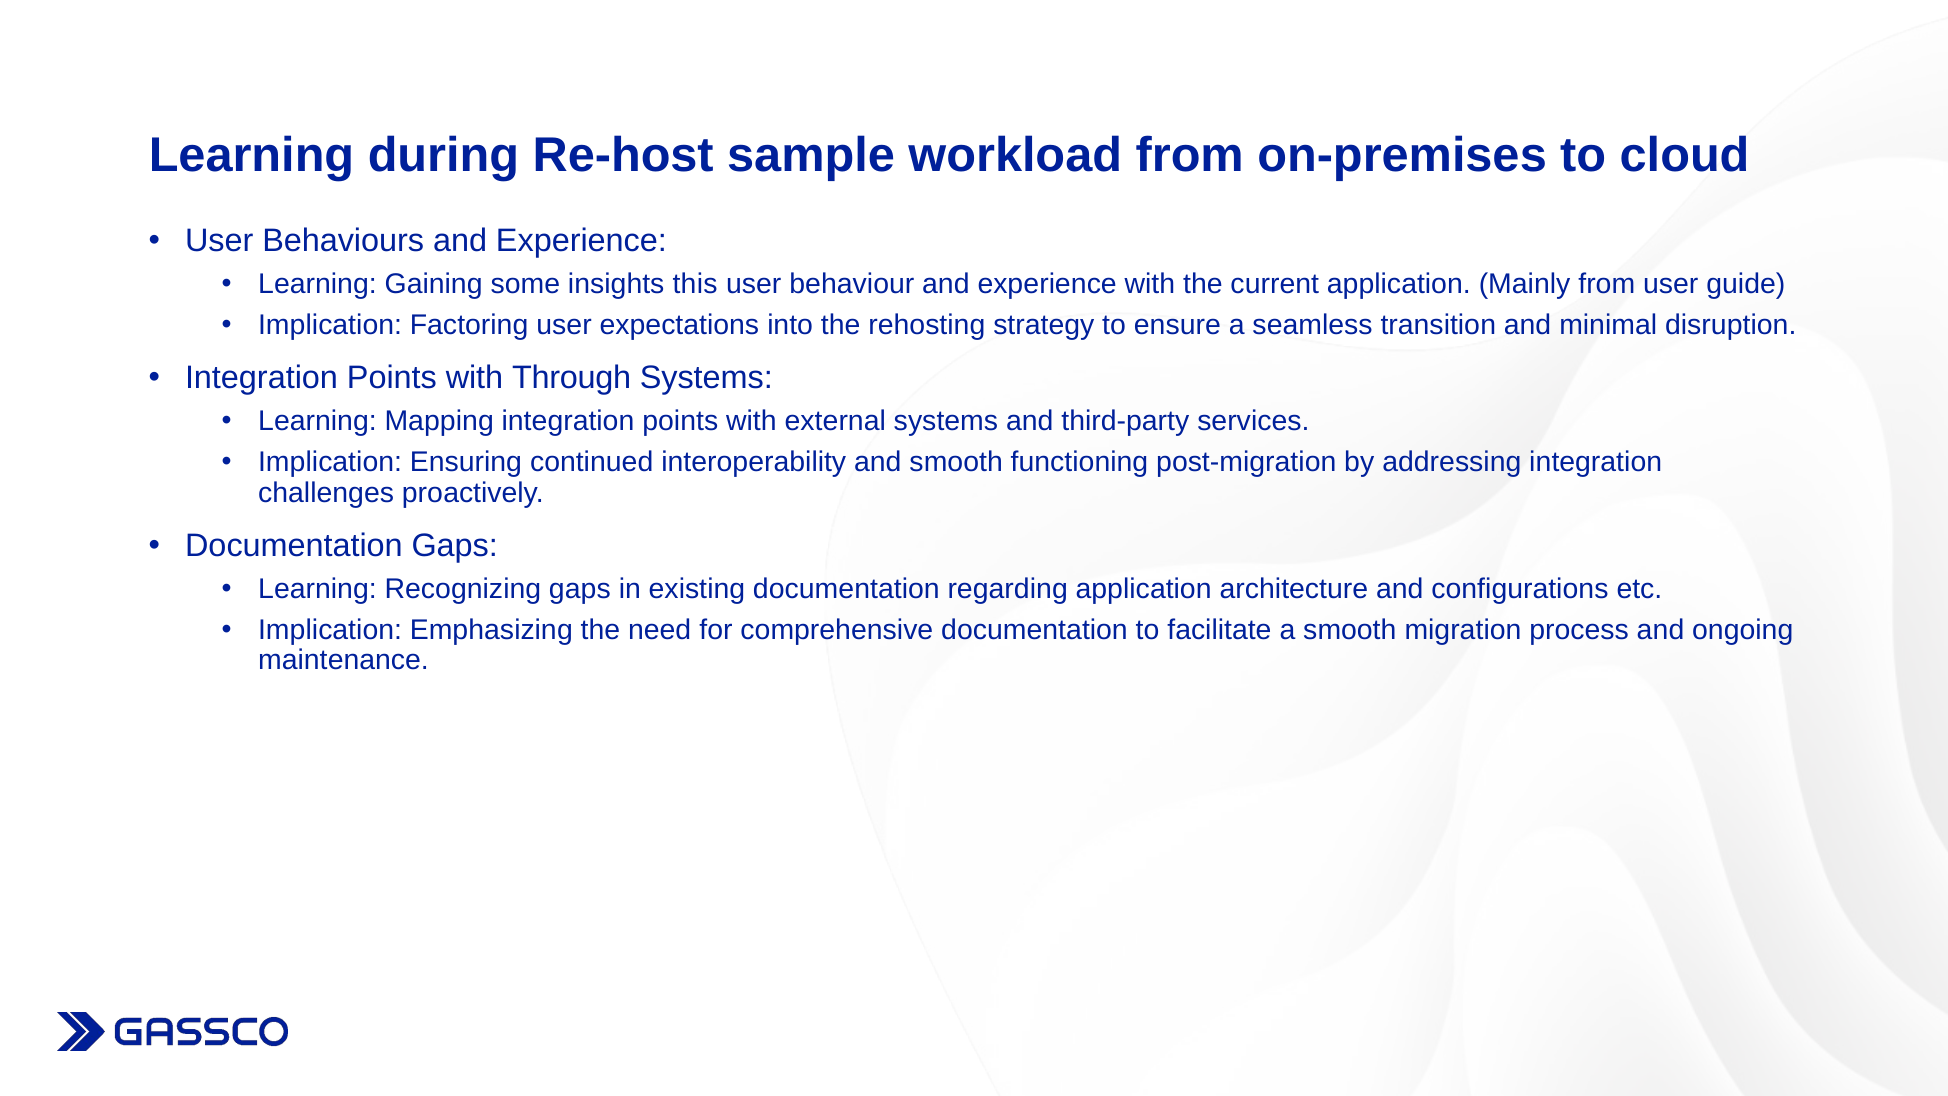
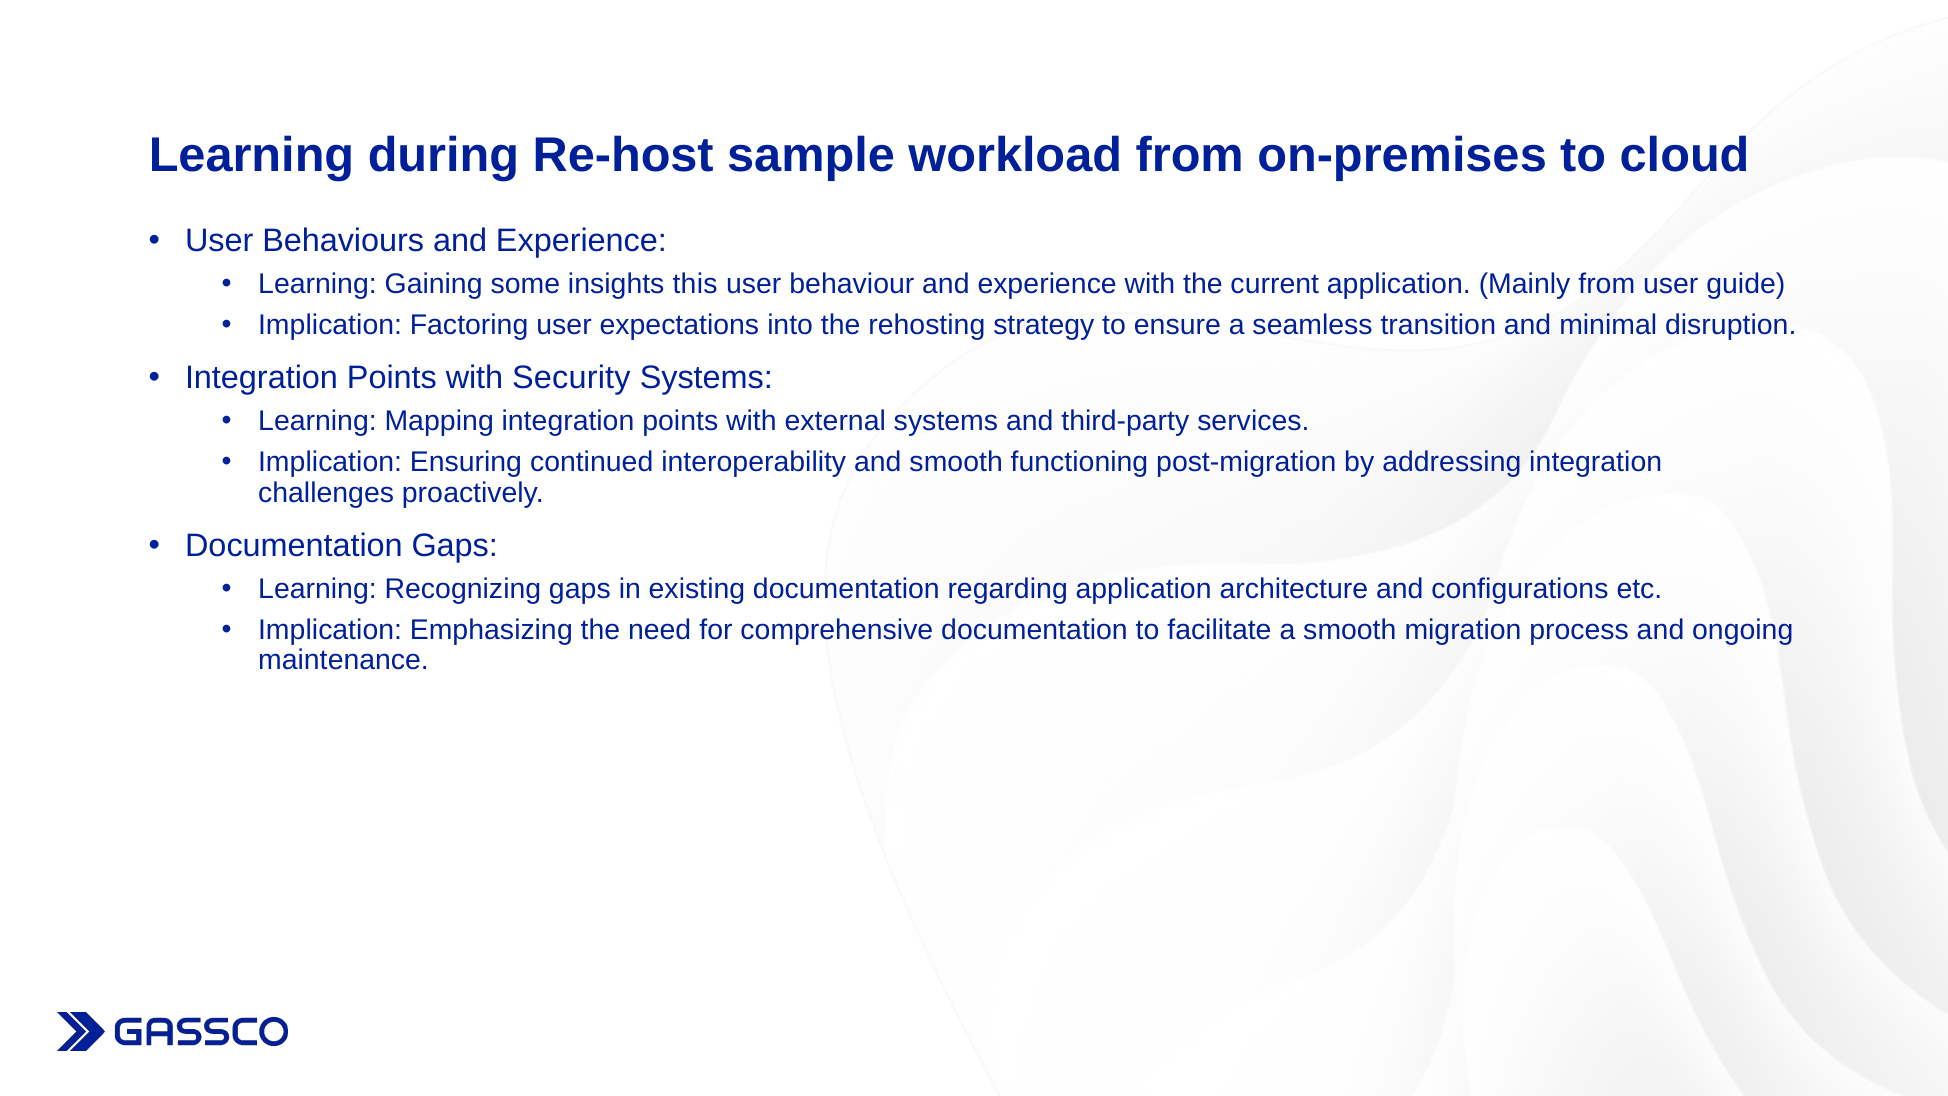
Through: Through -> Security (571, 378)
